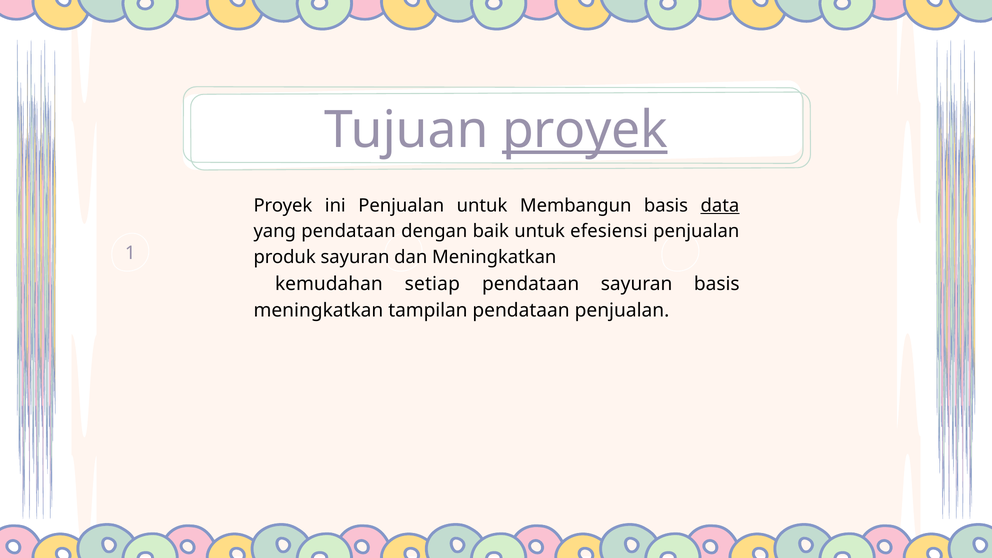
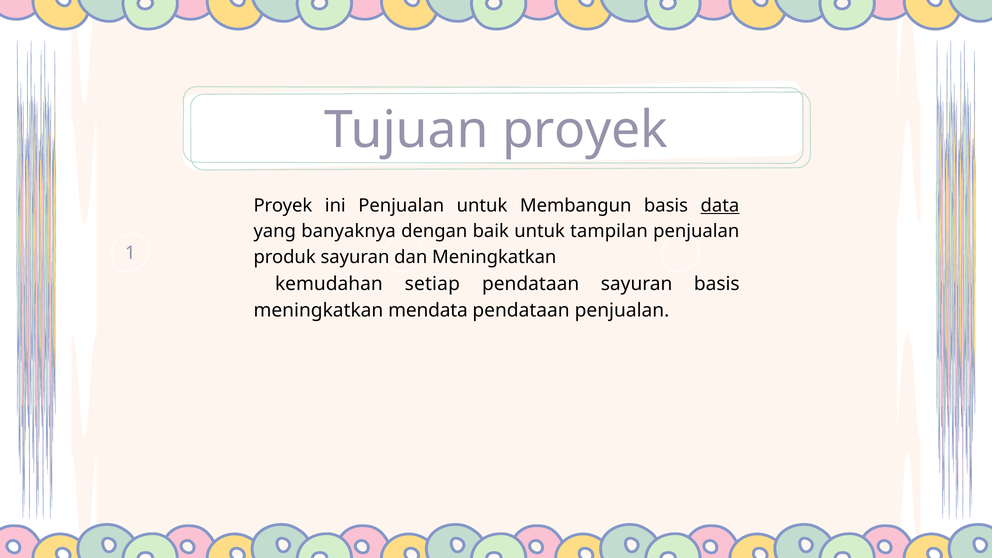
proyek underline: present -> none (585, 130)
yang pendataan: pendataan -> banyaknya (349, 231)
efesiensi: efesiensi -> tampilan (609, 231)
tampilan: tampilan -> mendata (428, 311)
